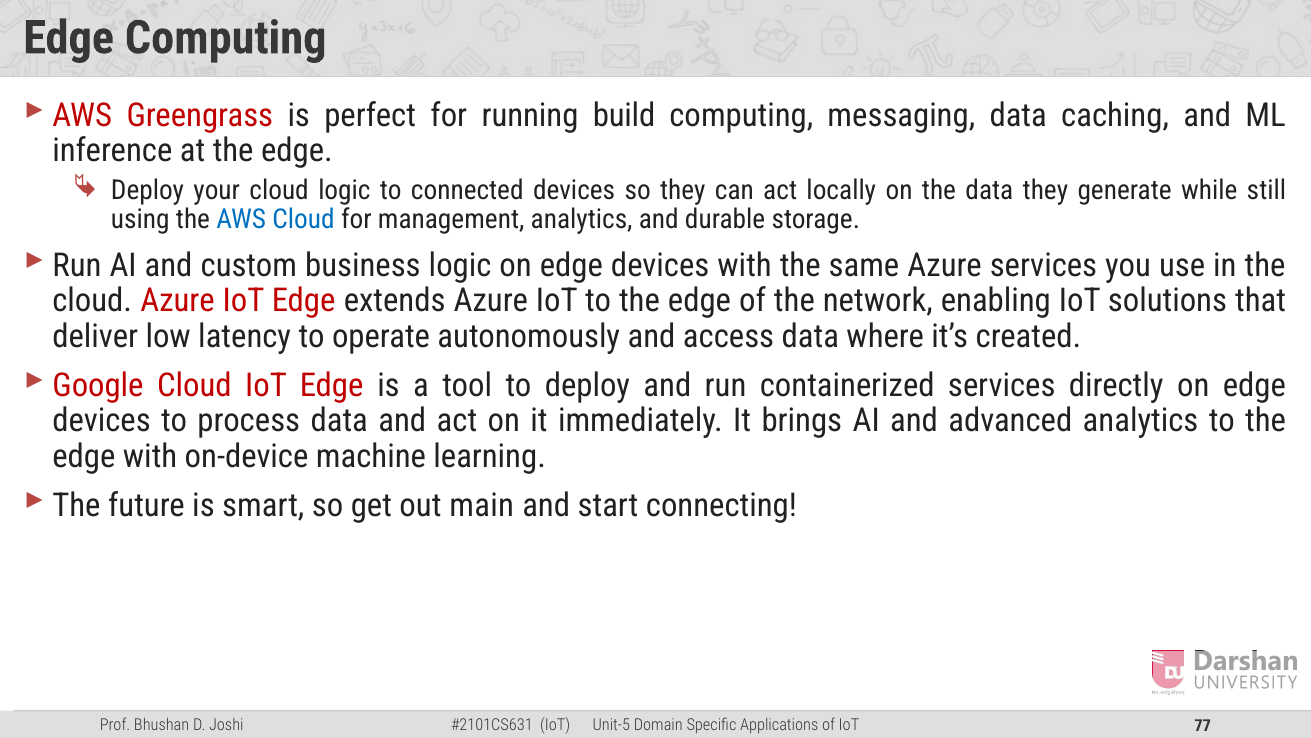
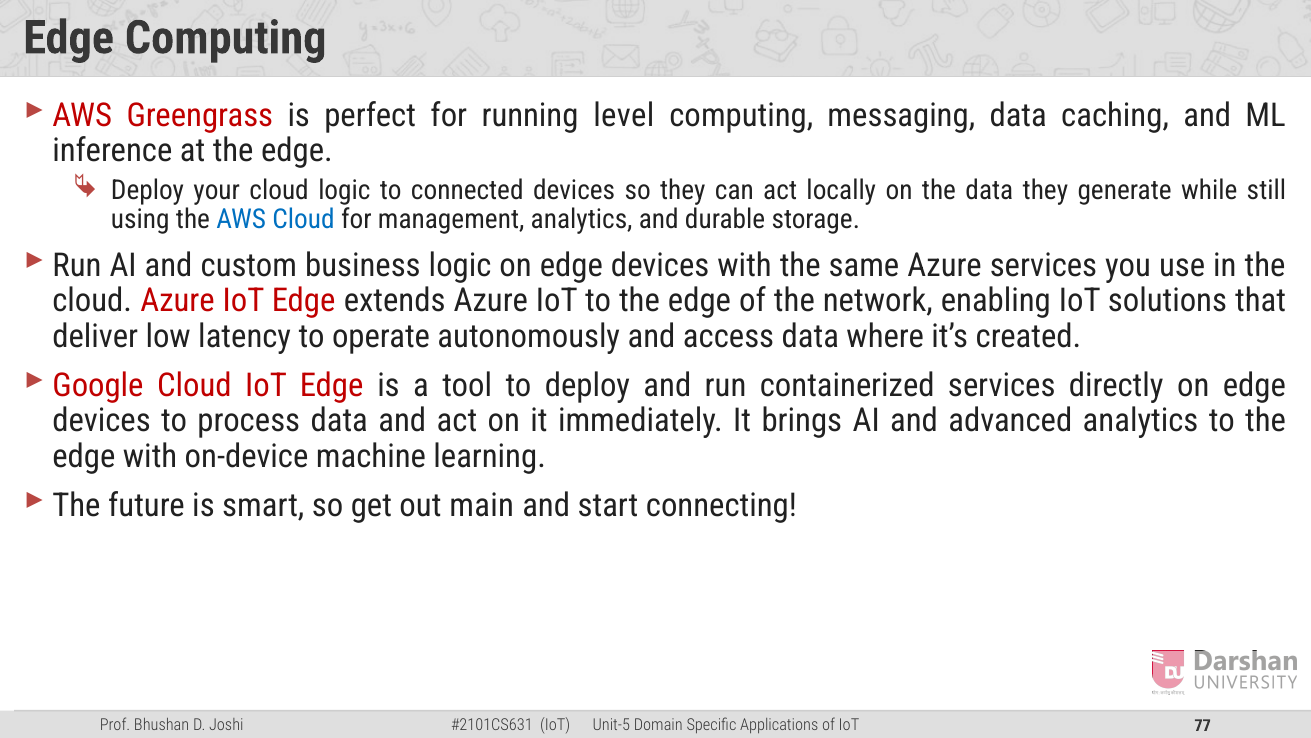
build: build -> level (624, 115)
